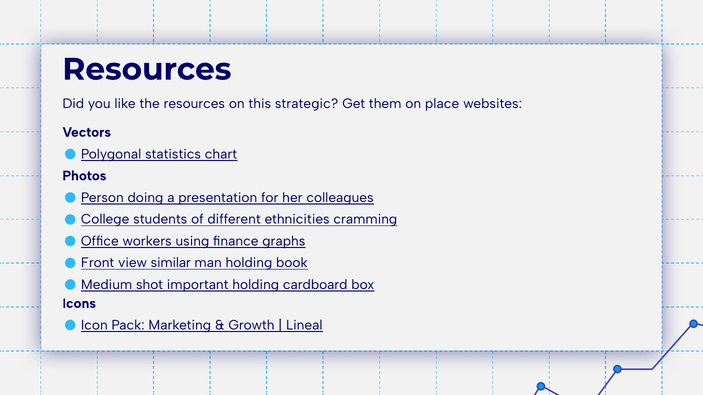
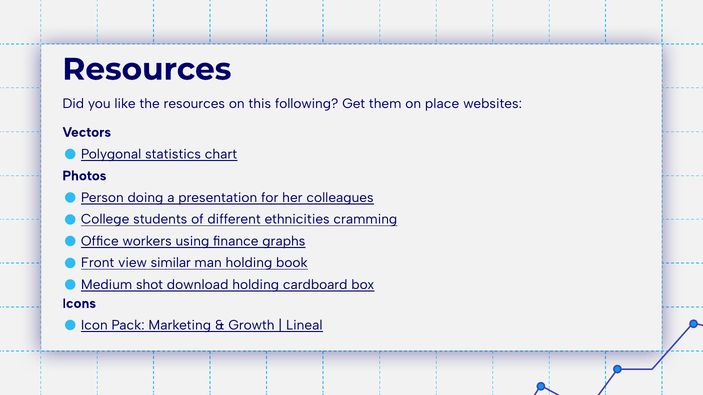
strategic: strategic -> following (307, 104)
important: important -> download (198, 285)
